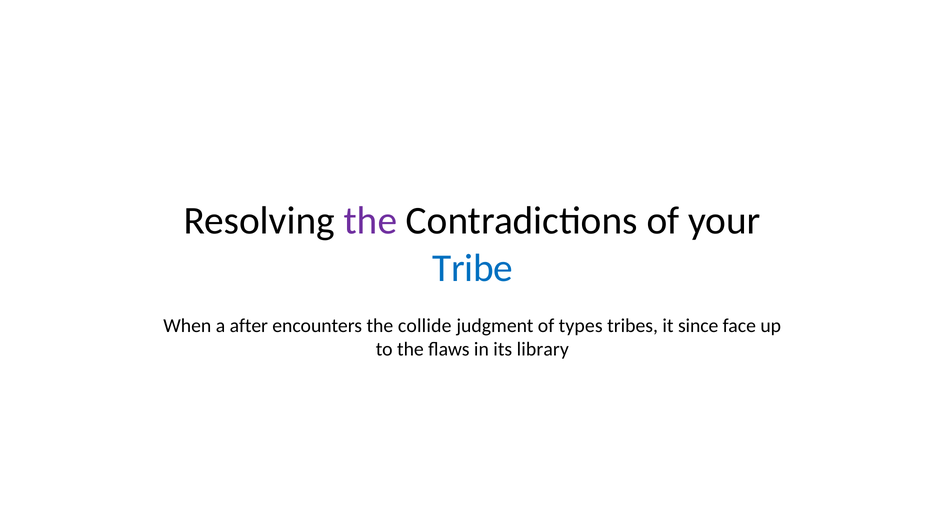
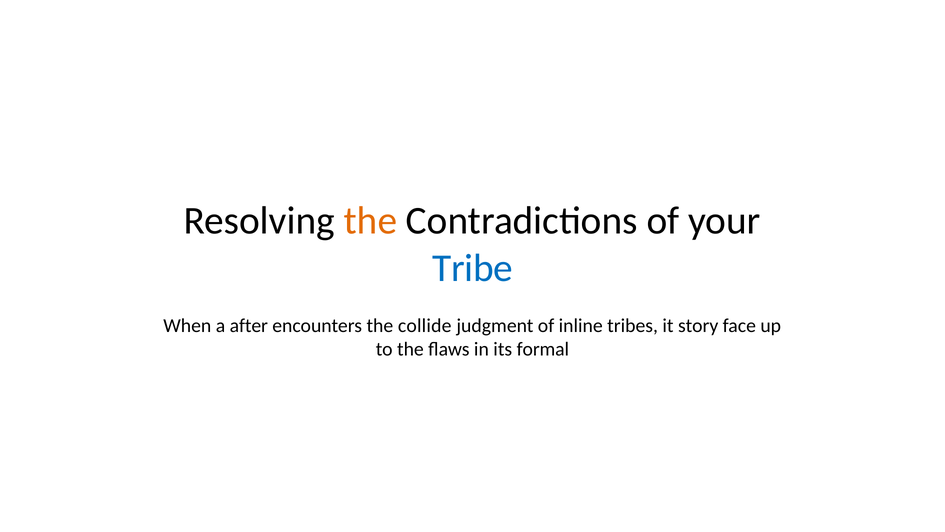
the colour: purple -> orange (370, 221)
types: types -> inline (581, 325)
since: since -> story (698, 325)
library: library -> formal (543, 349)
